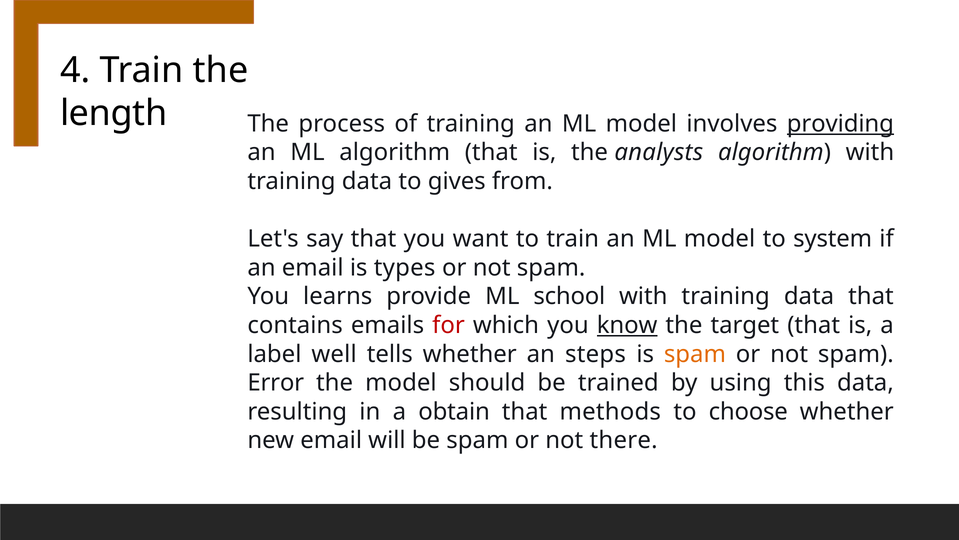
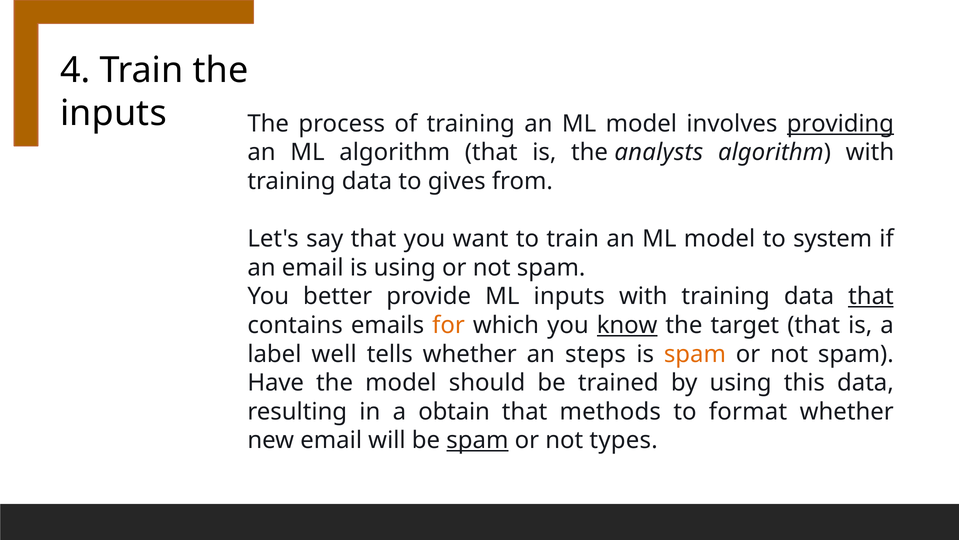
length: length -> inputs (113, 113)
is types: types -> using (405, 267)
learns: learns -> better (338, 296)
ML school: school -> inputs (569, 296)
that underline: none -> present (871, 296)
for colour: red -> orange (448, 325)
Error: Error -> Have (276, 383)
choose: choose -> format (748, 411)
spam underline: none -> present (477, 440)
there: there -> types (624, 440)
